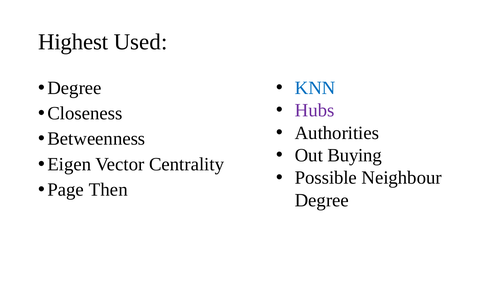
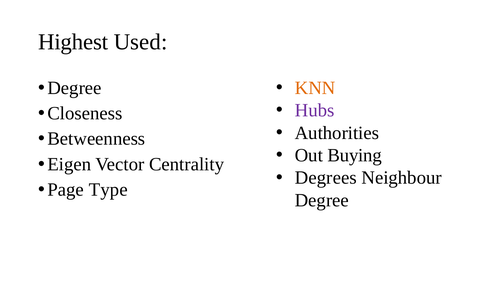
KNN colour: blue -> orange (315, 88)
Possible: Possible -> Degrees (326, 178)
Then: Then -> Type (108, 190)
